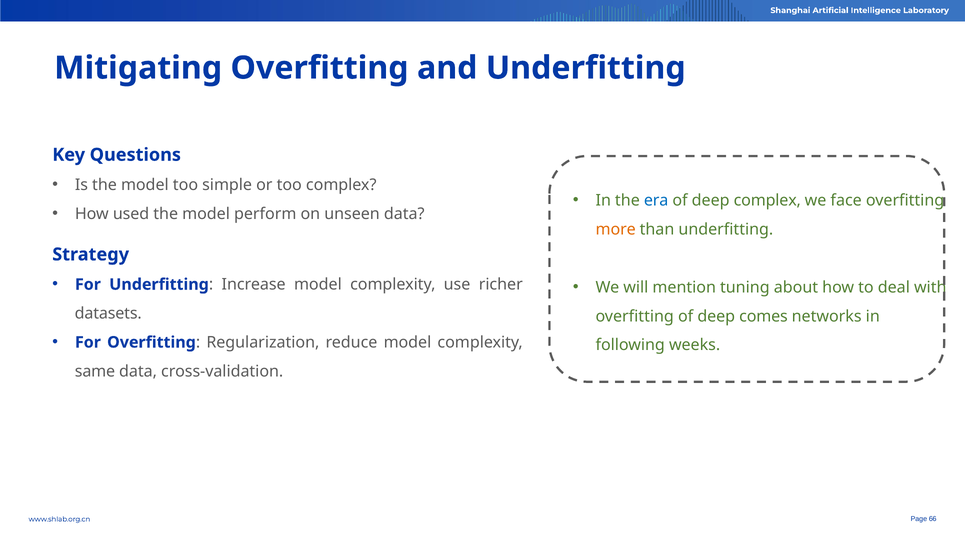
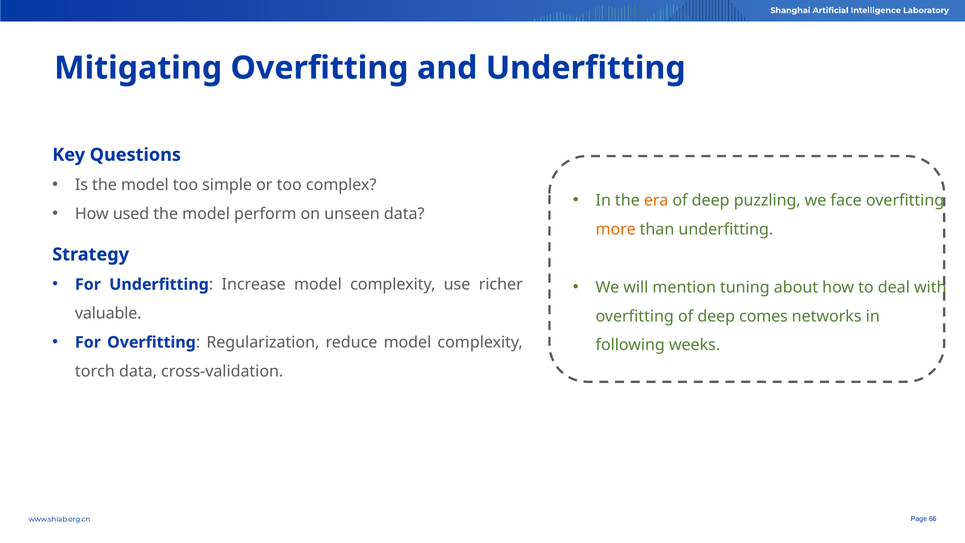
era colour: blue -> orange (656, 200)
deep complex: complex -> puzzling (767, 200)
datasets: datasets -> valuable (108, 313)
same: same -> torch (95, 371)
